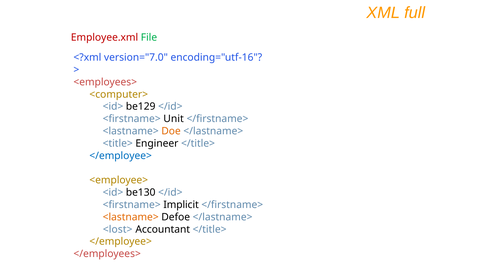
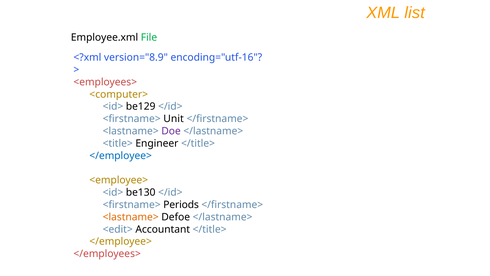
full: full -> list (415, 13)
Employee.xml colour: red -> black (105, 37)
version="7.0: version="7.0 -> version="8.9 (136, 57)
Doe colour: orange -> purple (171, 131)
Implicit: Implicit -> Periods (181, 205)
<lost>: <lost> -> <edit> (118, 229)
